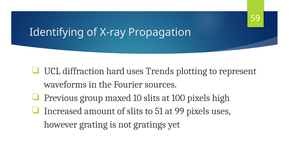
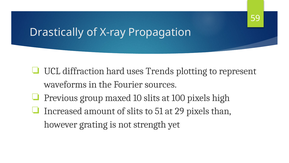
Identifying: Identifying -> Drastically (57, 32)
99: 99 -> 29 (179, 111)
pixels uses: uses -> than (221, 111)
gratings: gratings -> strength (150, 124)
